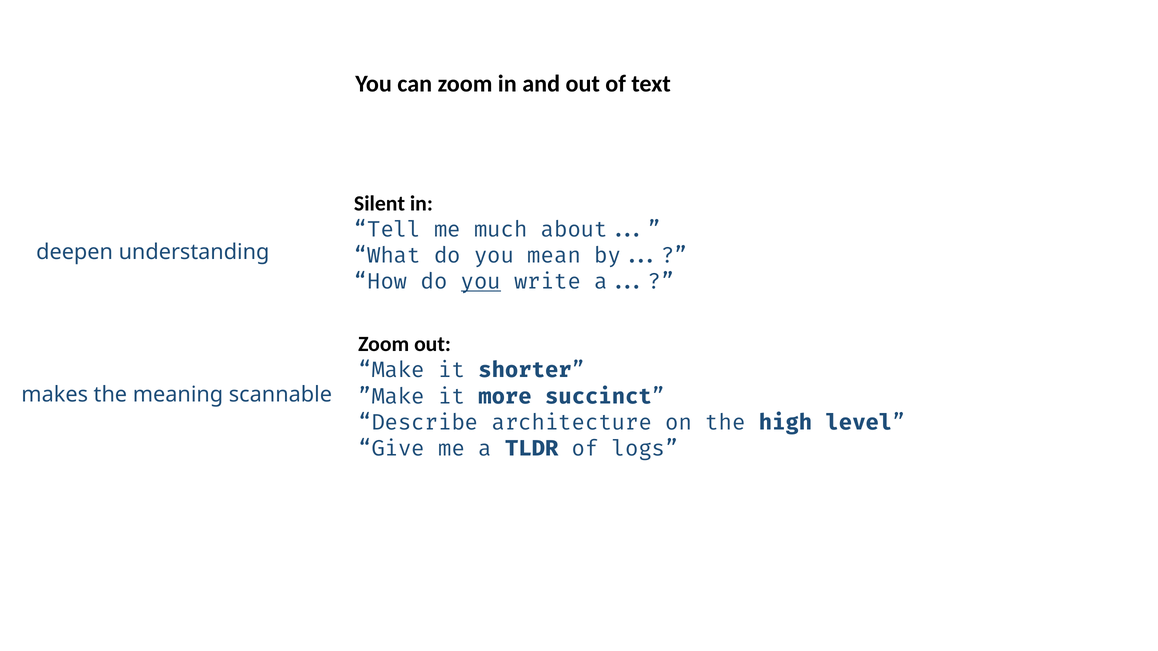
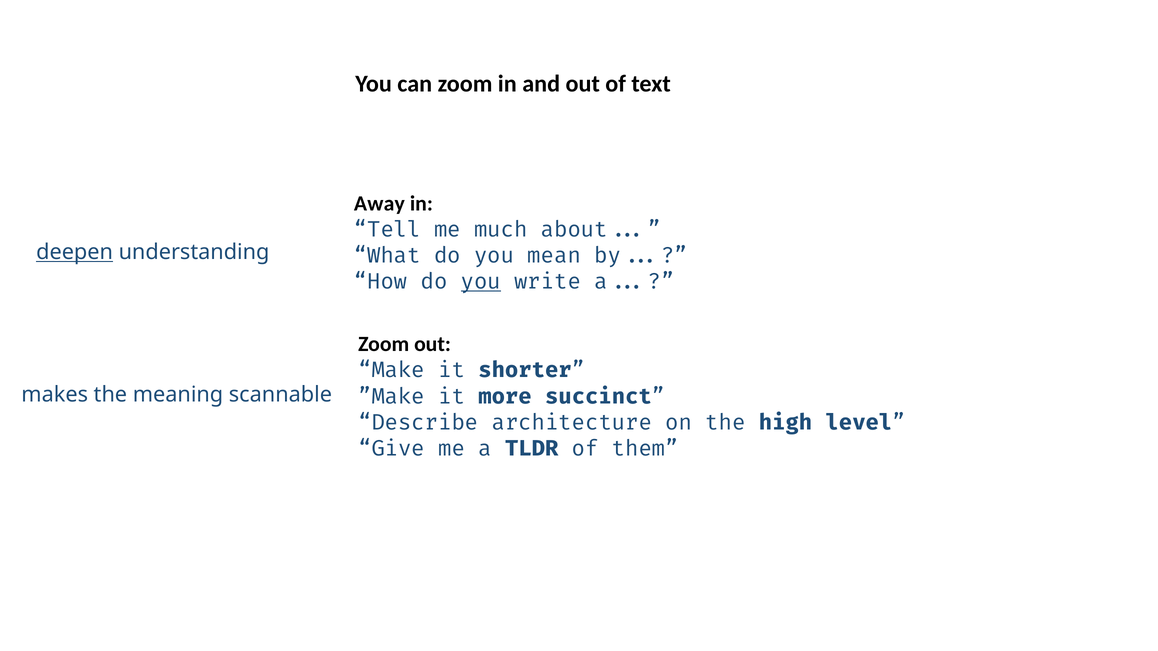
Silent: Silent -> Away (379, 204)
deepen underline: none -> present (75, 252)
logs: logs -> them (645, 449)
